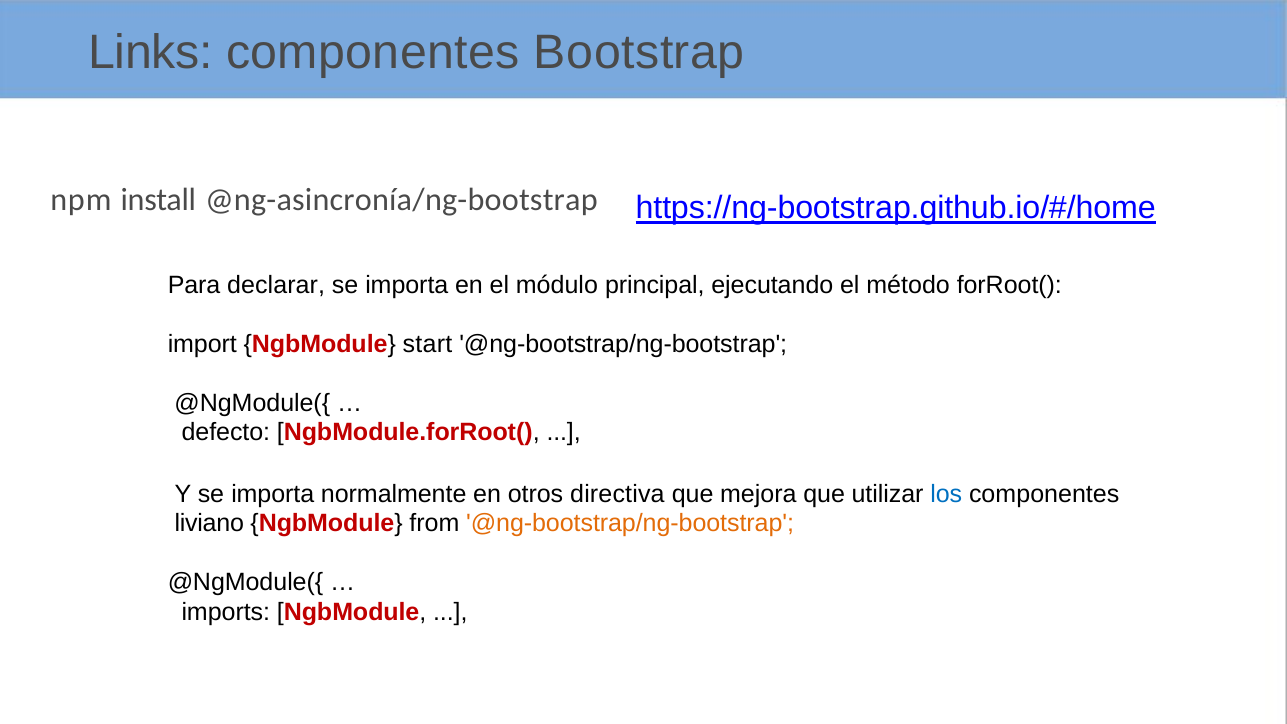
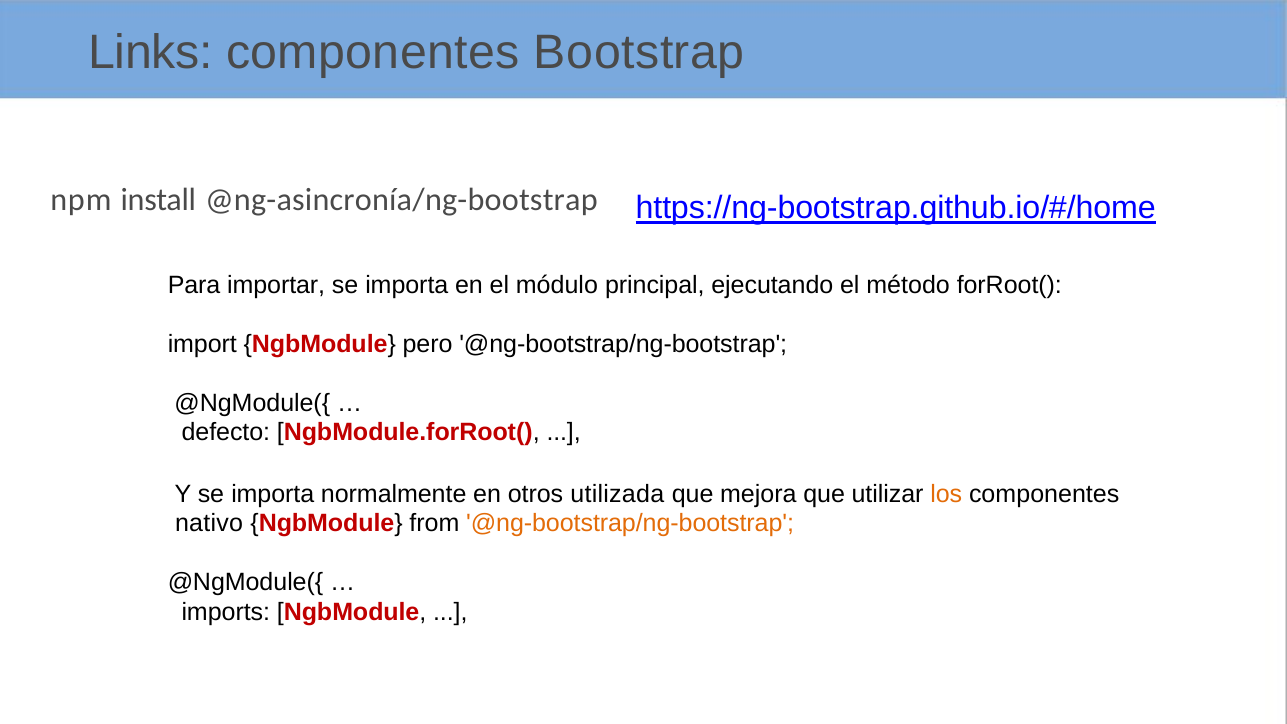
declarar: declarar -> importar (276, 285)
start: start -> pero (428, 344)
directiva: directiva -> utilizada (617, 494)
los colour: blue -> orange (946, 494)
liviano: liviano -> nativo (209, 523)
